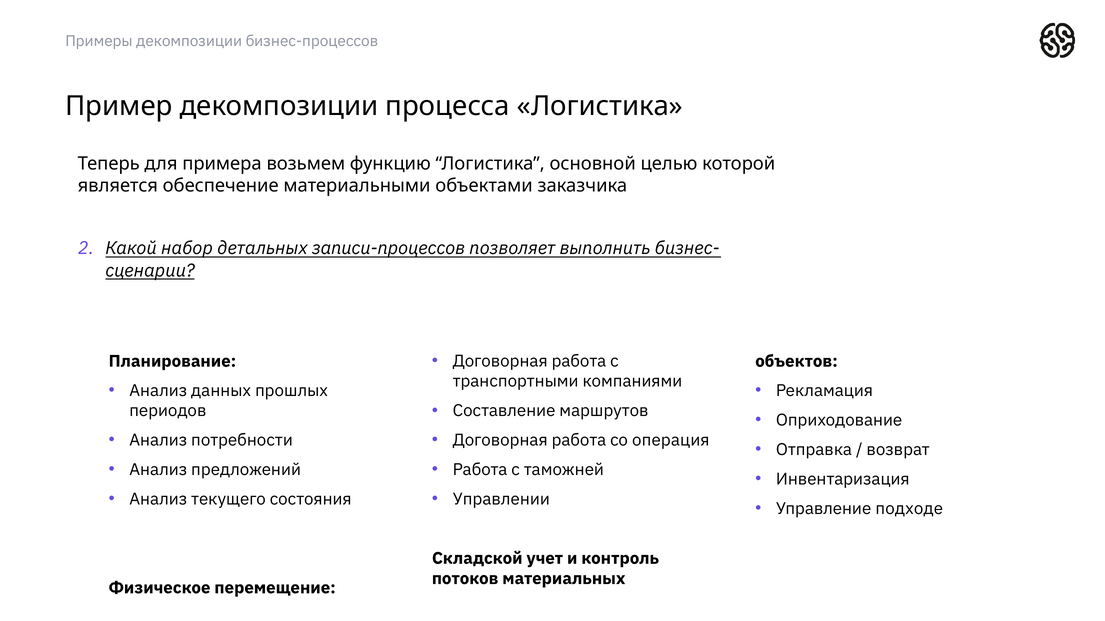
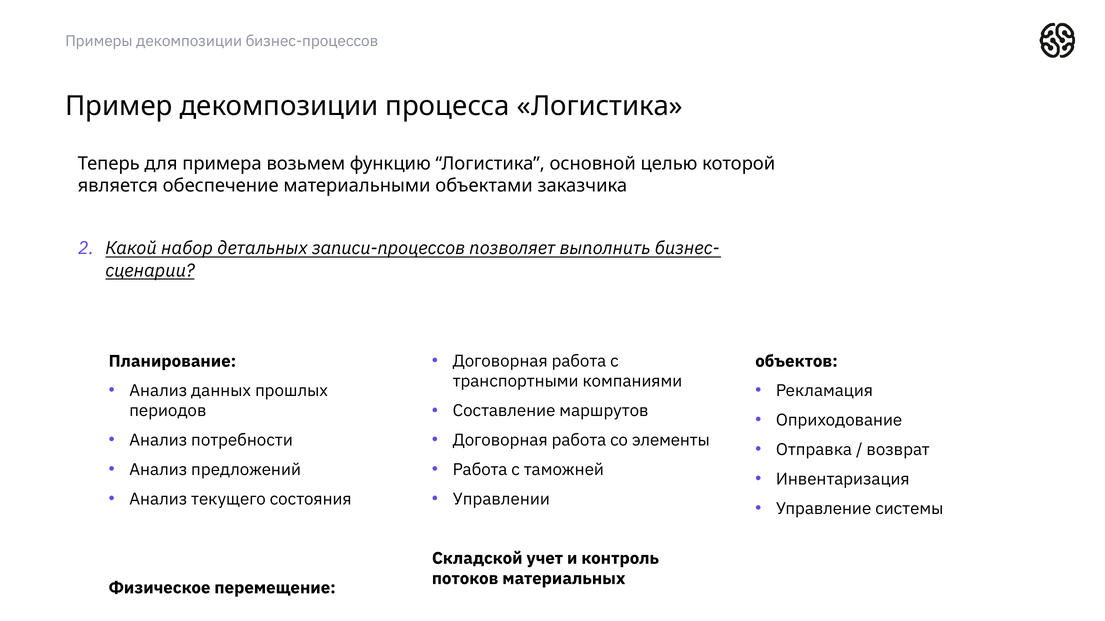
операция: операция -> элементы (671, 441)
подходе: подходе -> системы (909, 509)
